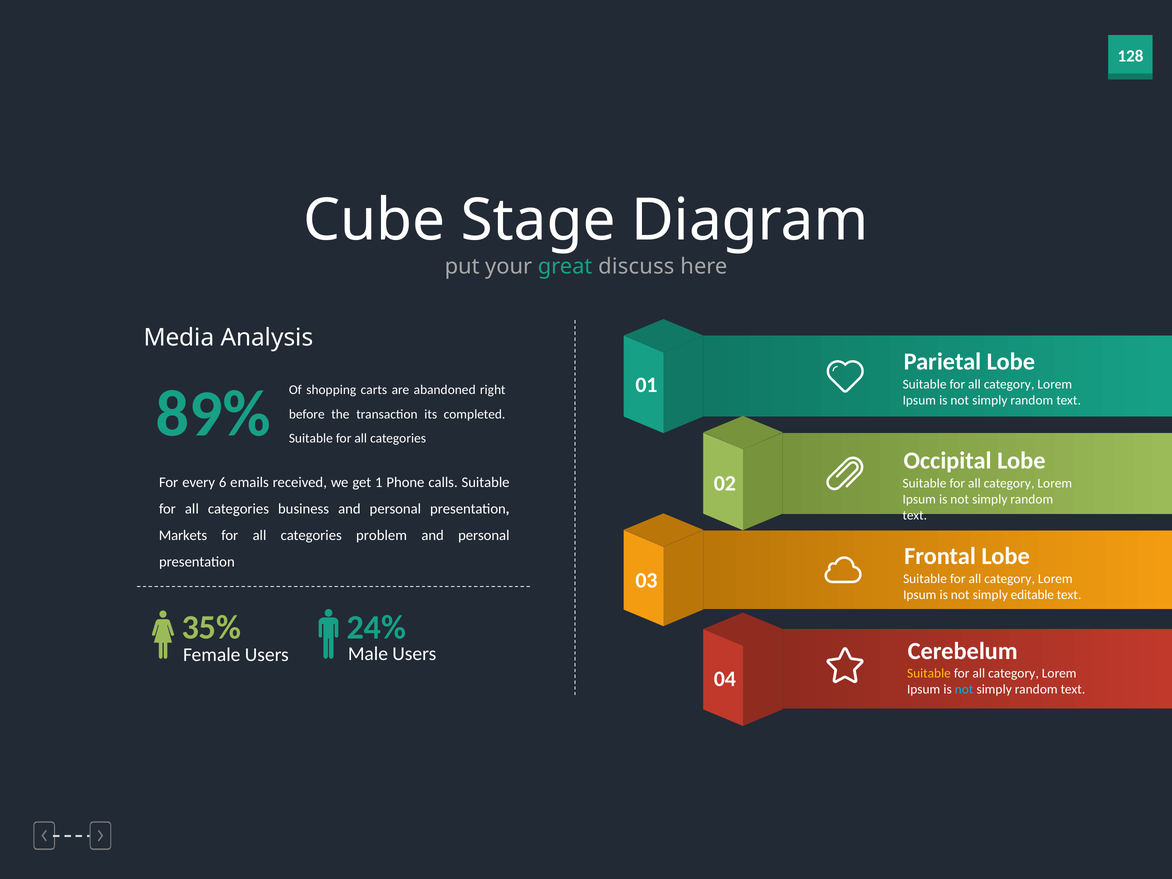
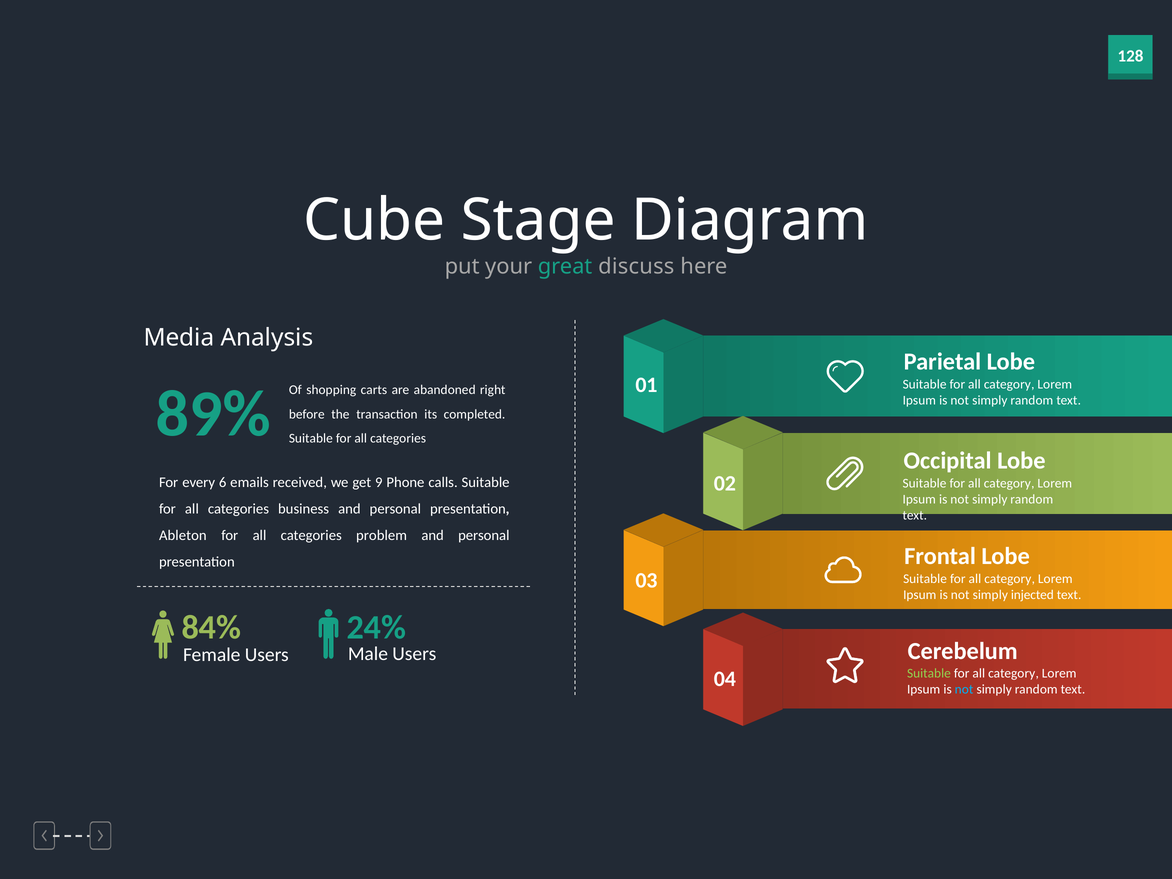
1: 1 -> 9 (379, 483)
Markets: Markets -> Ableton (183, 535)
editable: editable -> injected (1032, 595)
35%: 35% -> 84% (211, 627)
Suitable colour: yellow -> light green (929, 673)
